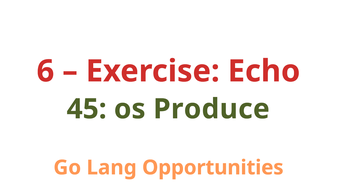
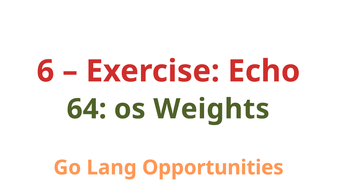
45: 45 -> 64 (87, 109)
Produce: Produce -> Weights (211, 109)
